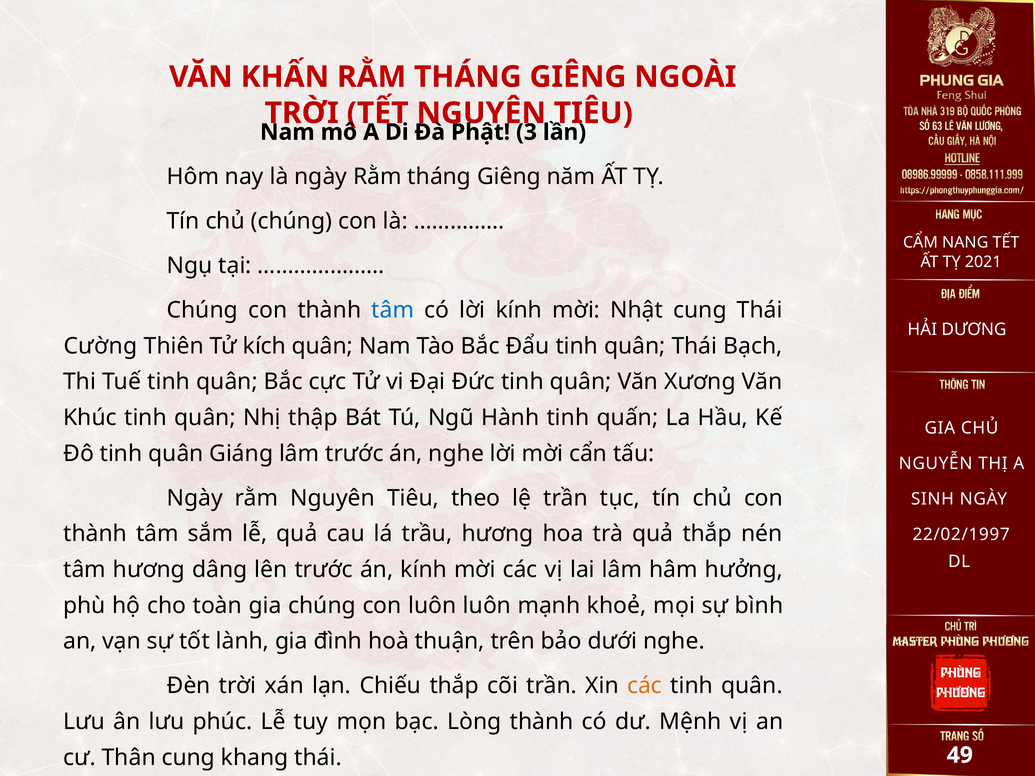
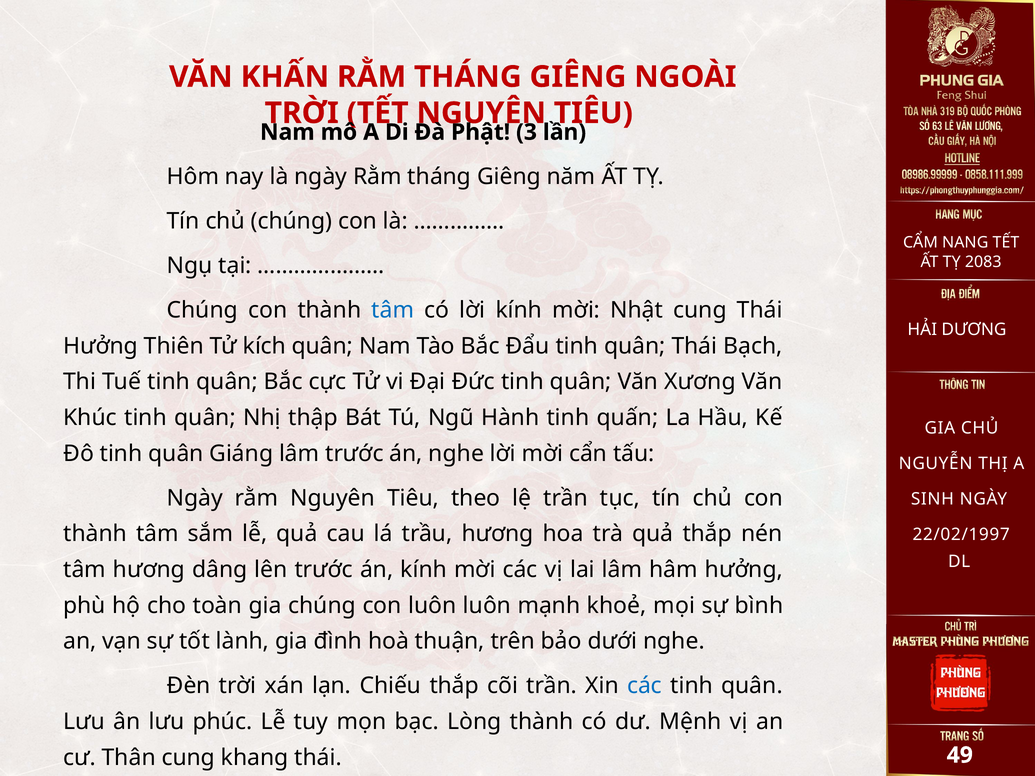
2021: 2021 -> 2083 (983, 262)
Cường: Cường -> Hưởng (101, 346)
các colour: orange -> blue (645, 686)
